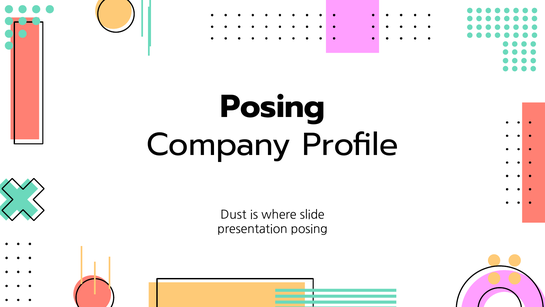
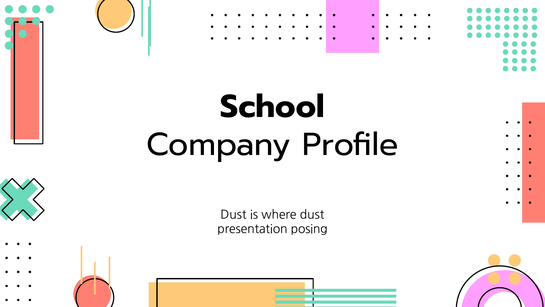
Posing: Posing -> School (272, 106)
where slide: slide -> dust (312, 214)
